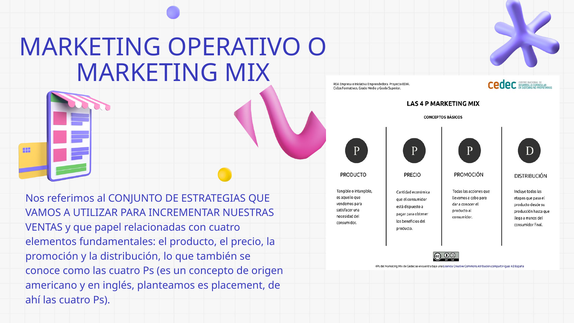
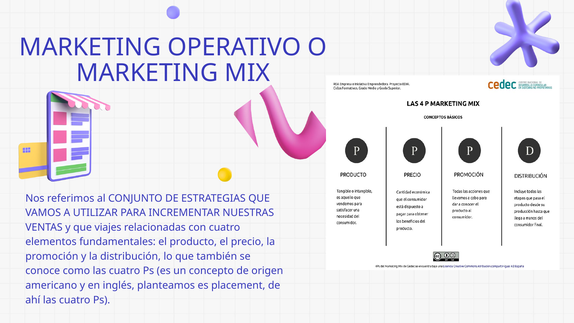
papel: papel -> viajes (108, 227)
